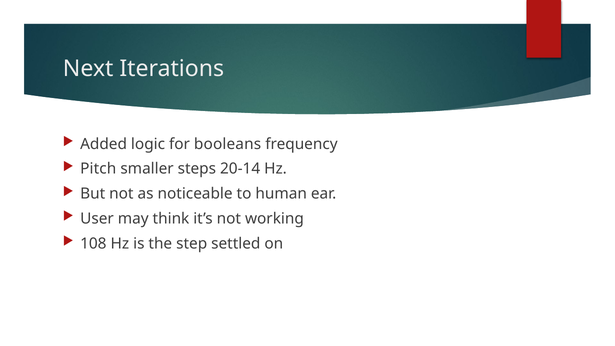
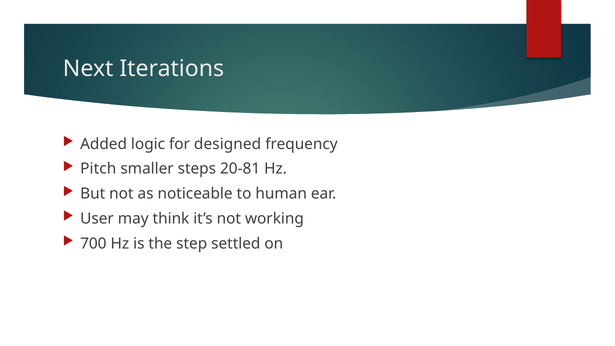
booleans: booleans -> designed (228, 144)
20-14: 20-14 -> 20-81 (240, 169)
108: 108 -> 700 (93, 243)
